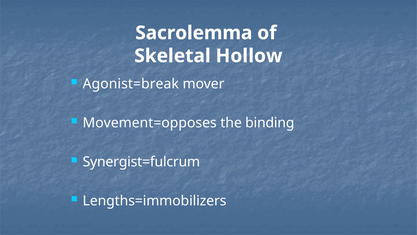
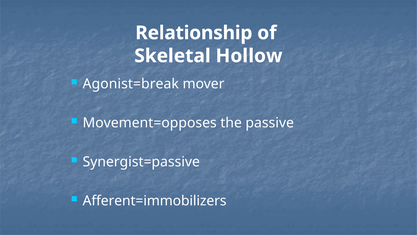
Sacrolemma: Sacrolemma -> Relationship (194, 33)
binding: binding -> passive (270, 123)
Synergist=fulcrum: Synergist=fulcrum -> Synergist=passive (141, 162)
Lengths=immobilizers: Lengths=immobilizers -> Afferent=immobilizers (155, 201)
